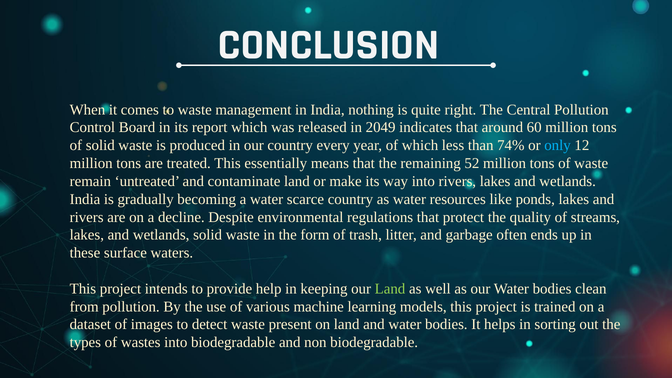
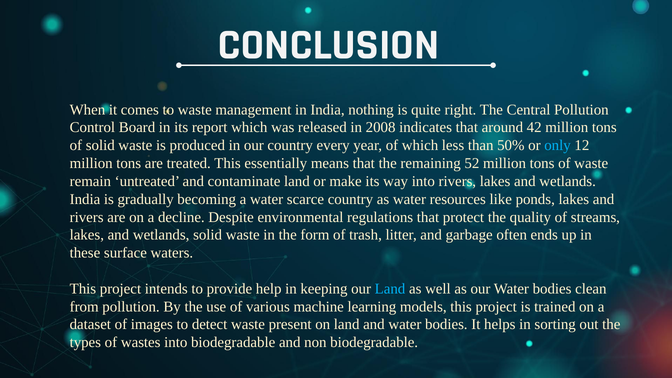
2049: 2049 -> 2008 (381, 128)
60: 60 -> 42 (534, 128)
74%: 74% -> 50% (511, 145)
Land colour: light green -> light blue (390, 289)
